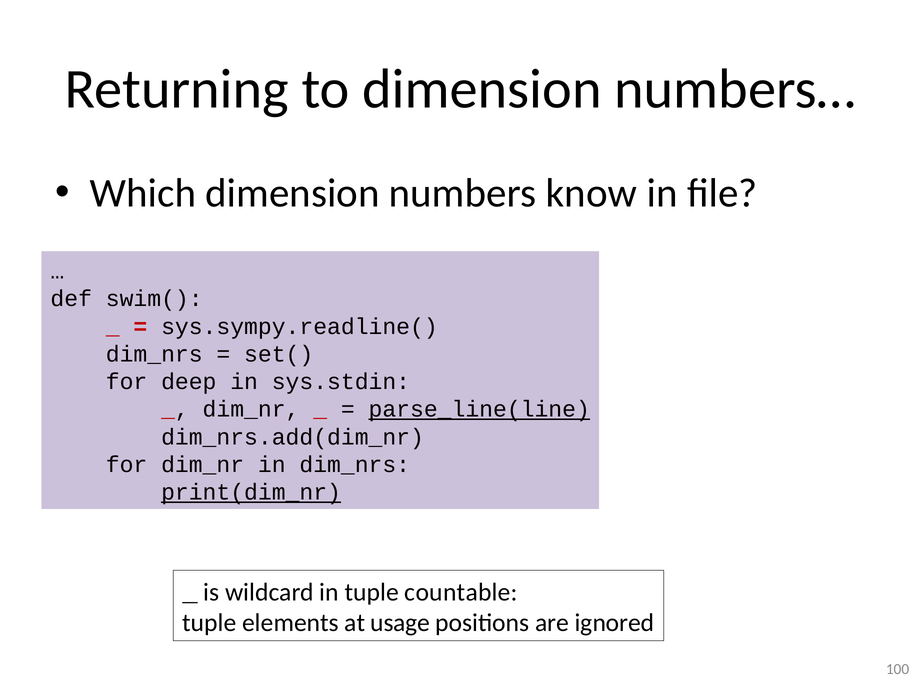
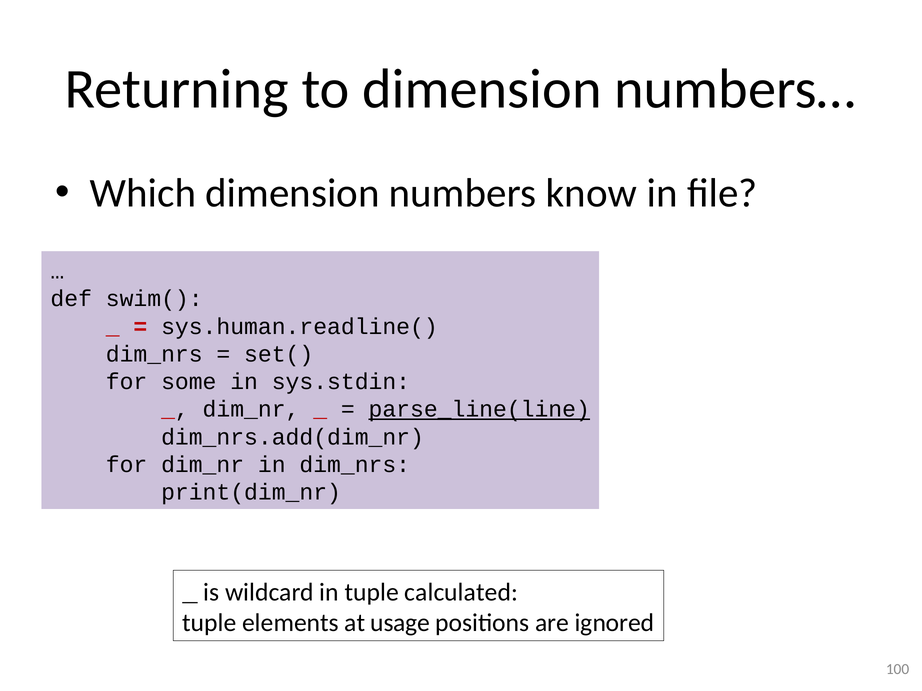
sys.sympy.readline(: sys.sympy.readline( -> sys.human.readline( (299, 327)
deep: deep -> some (189, 382)
print(dim_nr underline: present -> none (251, 493)
countable: countable -> calculated (461, 593)
